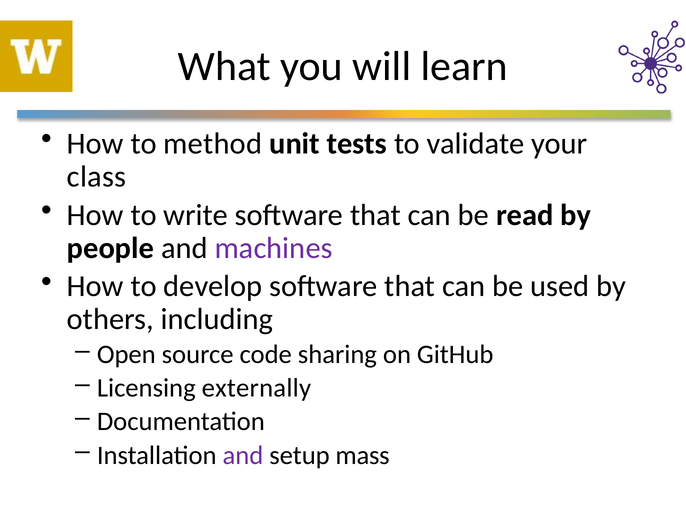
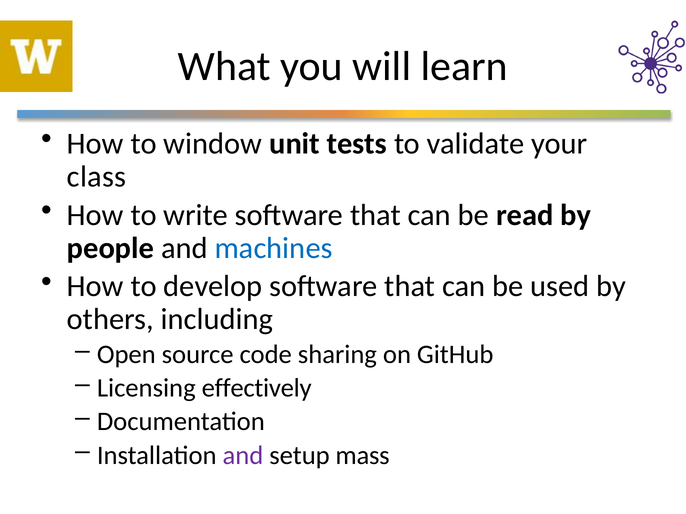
method: method -> window (213, 144)
machines colour: purple -> blue (274, 248)
externally: externally -> effectively (257, 388)
